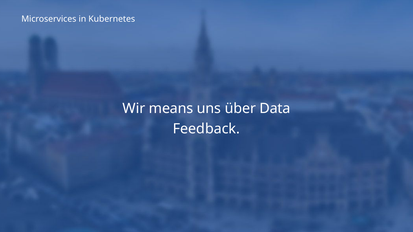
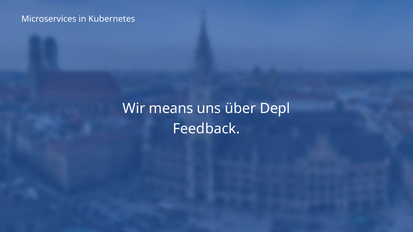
Data: Data -> Depl (275, 109)
